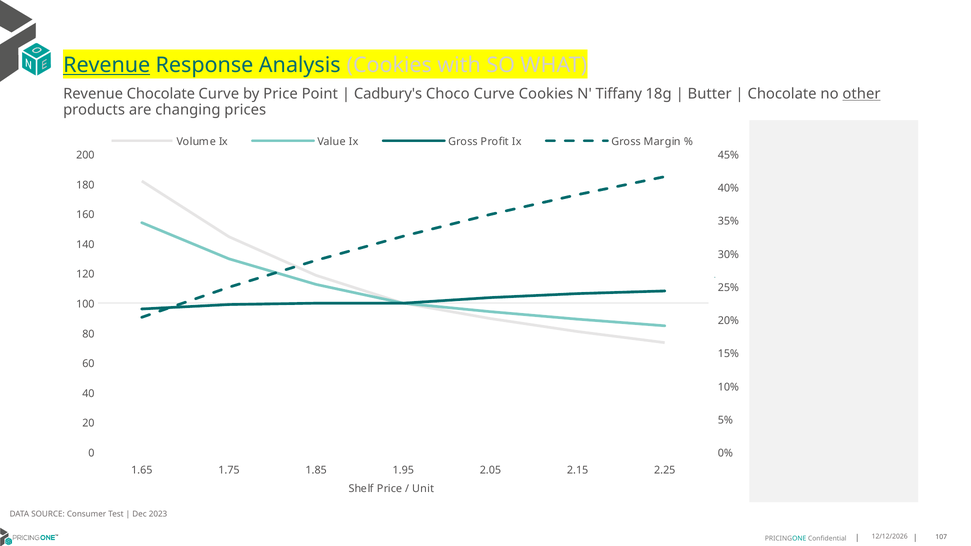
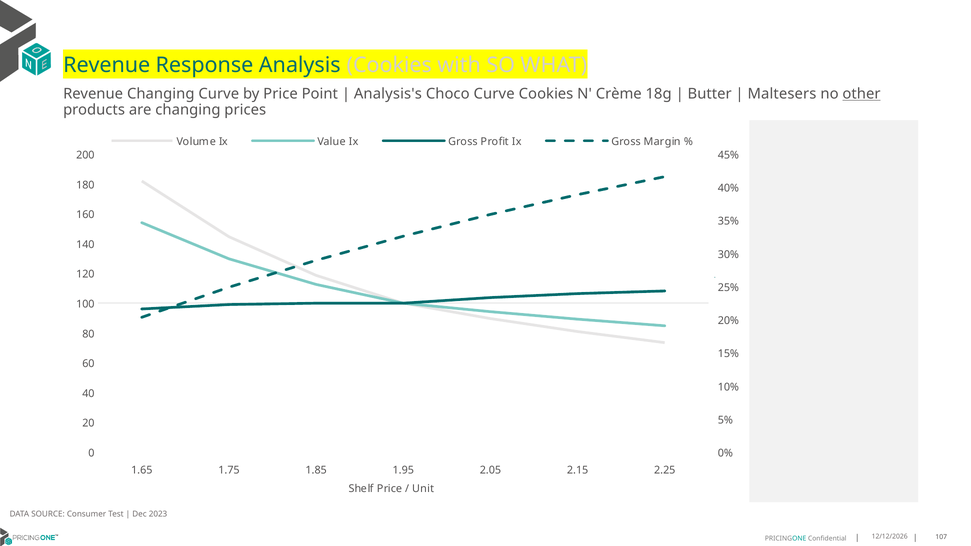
Revenue underline: present -> none (107, 65)
Revenue Chocolate: Chocolate -> Changing (161, 94)
Cadbury's: Cadbury's -> Analysis's (388, 94)
Tiffany: Tiffany -> Crème (619, 94)
Chocolate: Chocolate -> Maltesers (782, 94)
